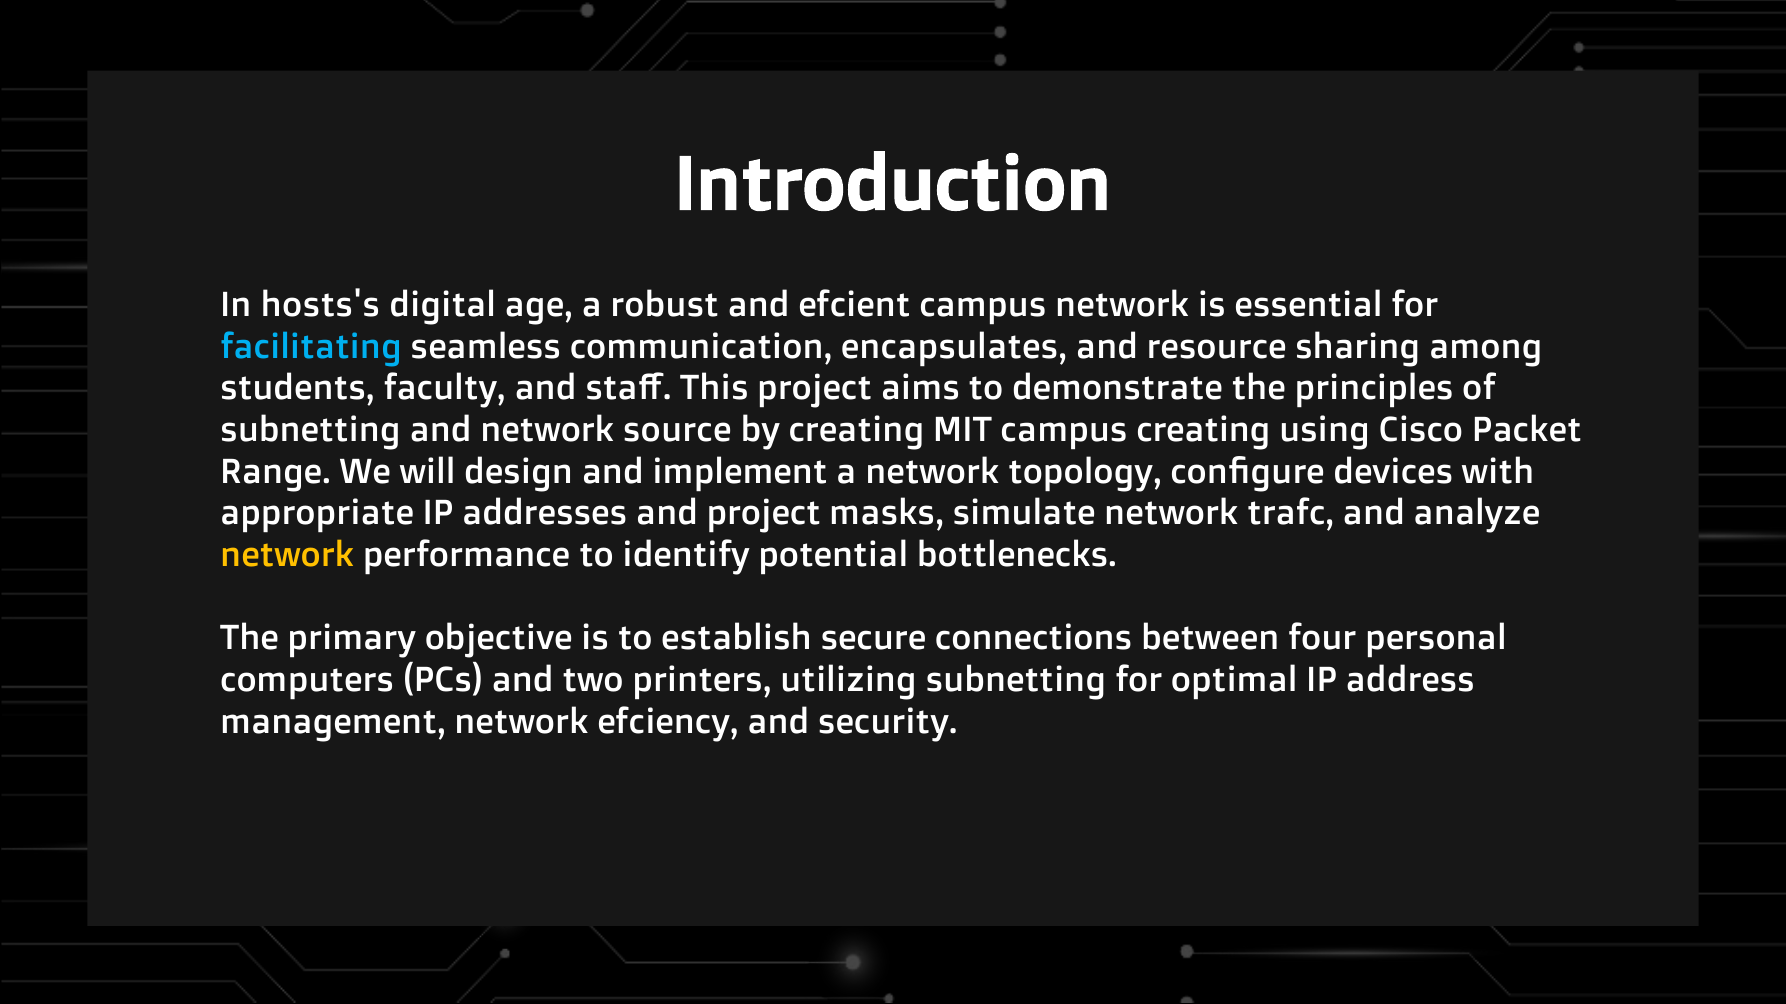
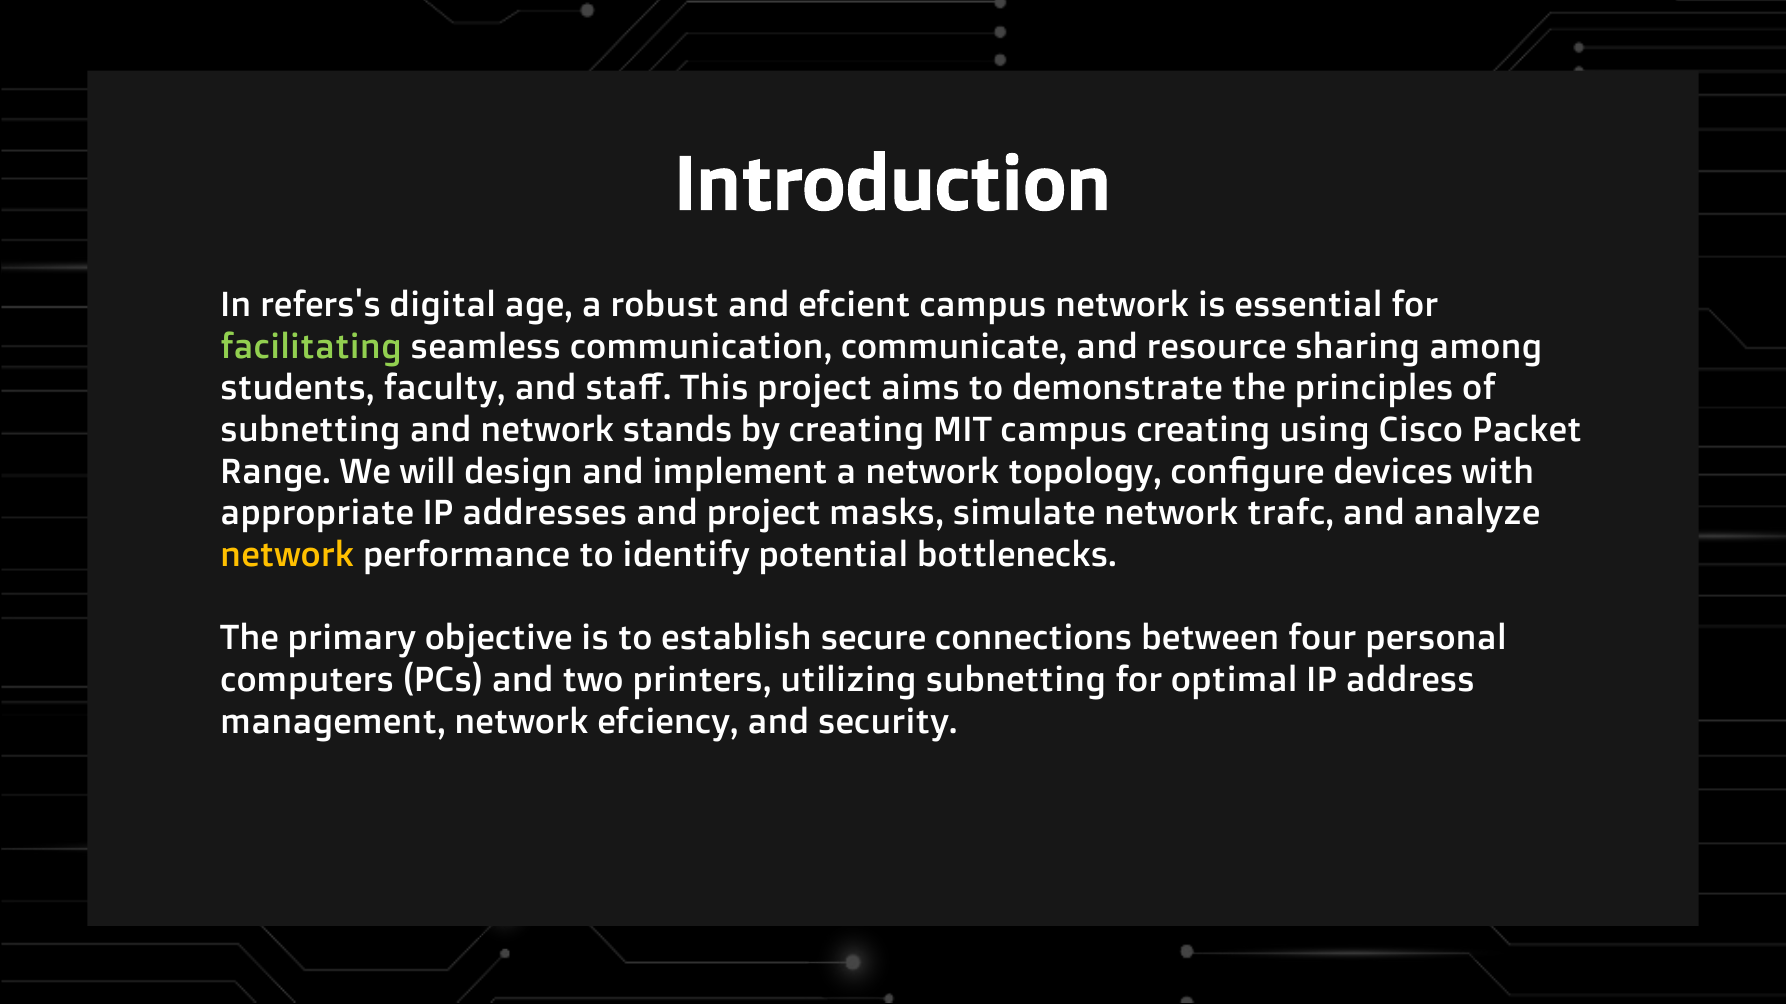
hosts's: hosts's -> refers's (320, 305)
facilitating colour: light blue -> light green (311, 347)
encapsulates: encapsulates -> communicate (954, 347)
source: source -> stands (677, 430)
